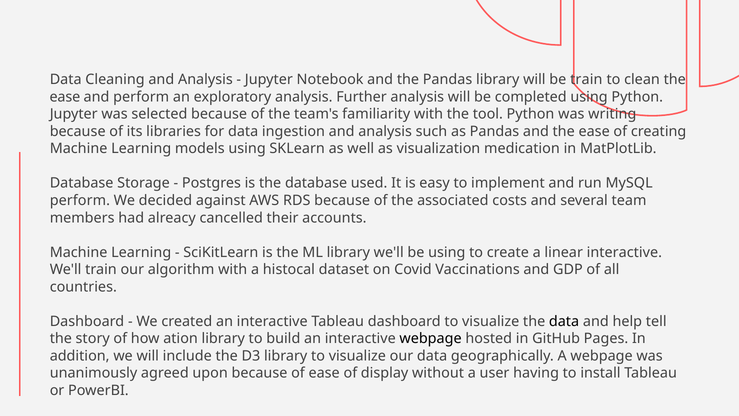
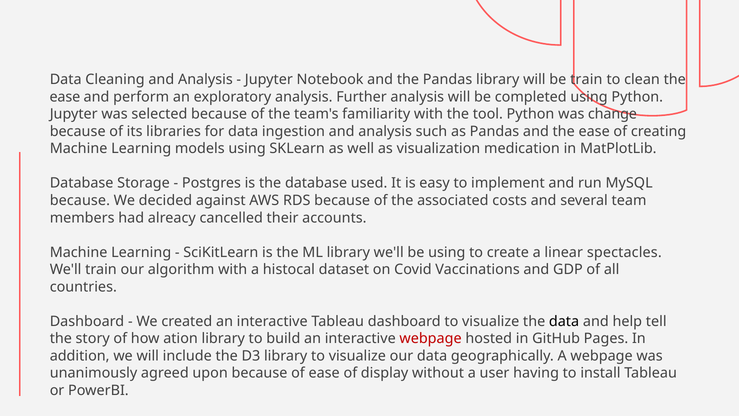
writing: writing -> change (612, 114)
perform: perform -> because (80, 200)
linear interactive: interactive -> spectacles (624, 252)
webpage colour: black -> red (431, 338)
